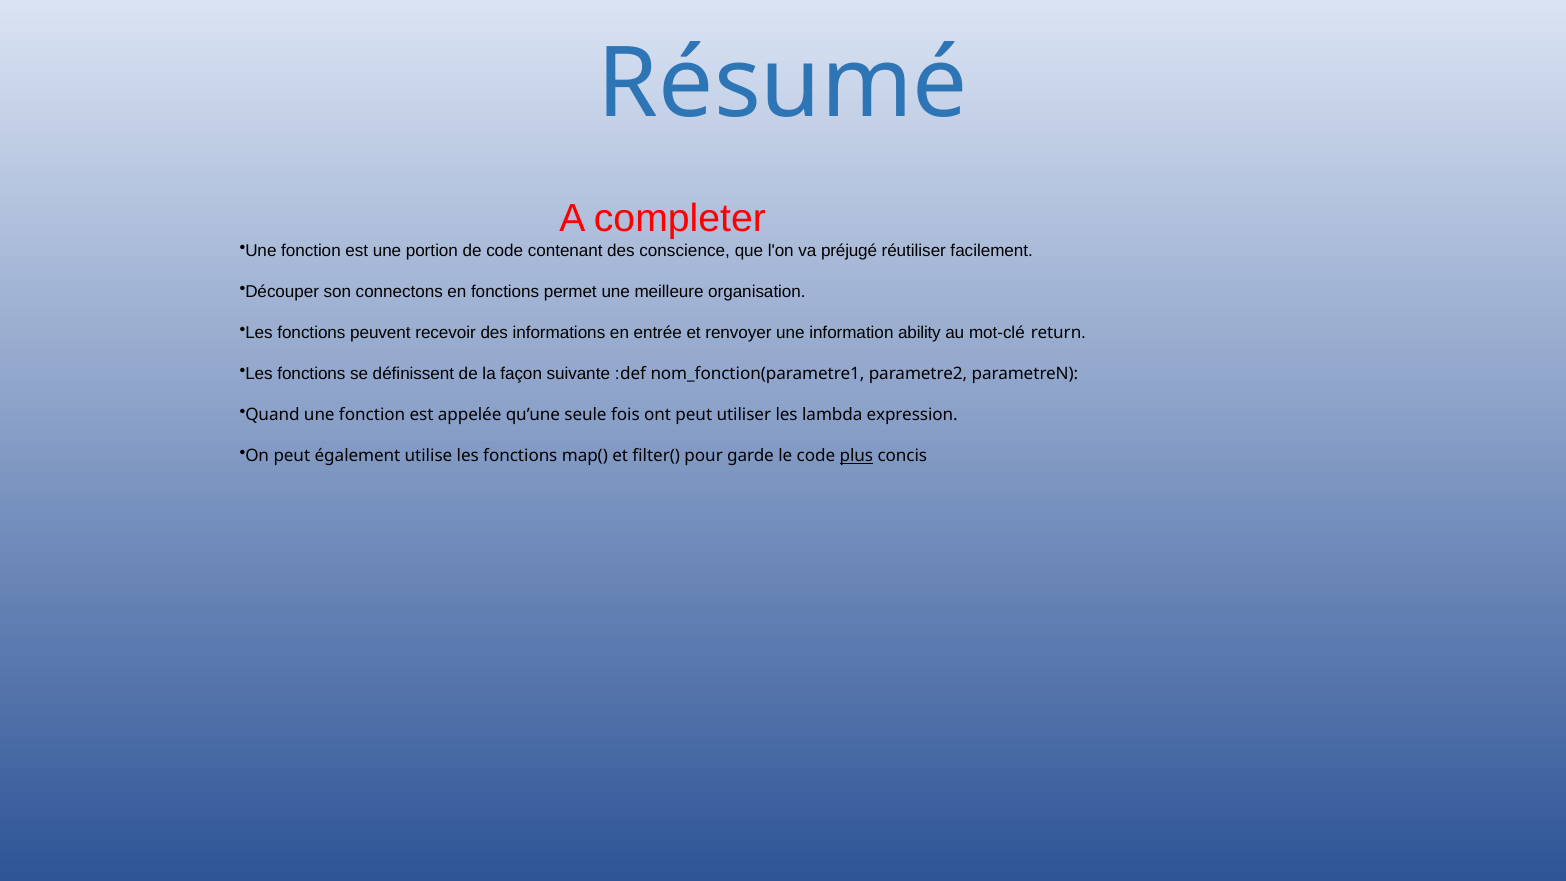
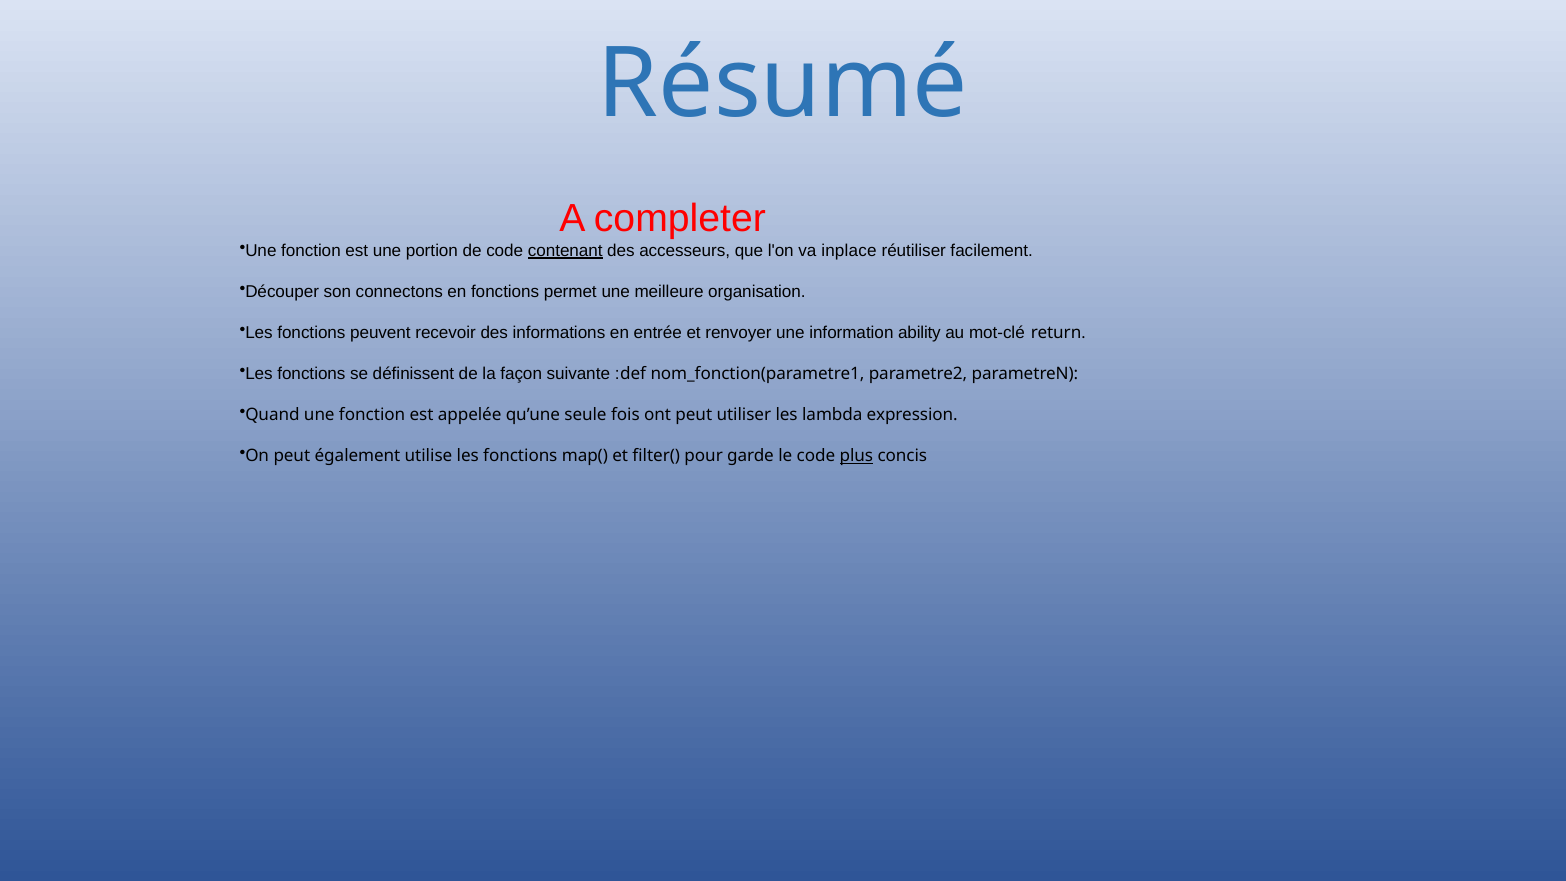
contenant underline: none -> present (565, 251)
conscience: conscience -> accesseurs (685, 251)
préjugé: préjugé -> inplace (849, 251)
